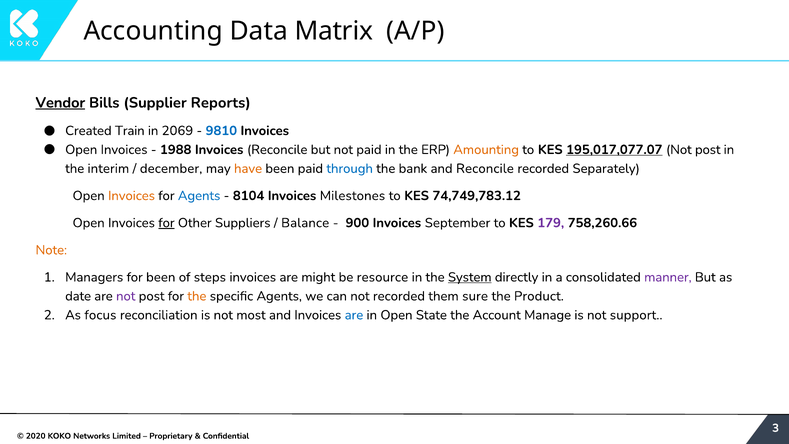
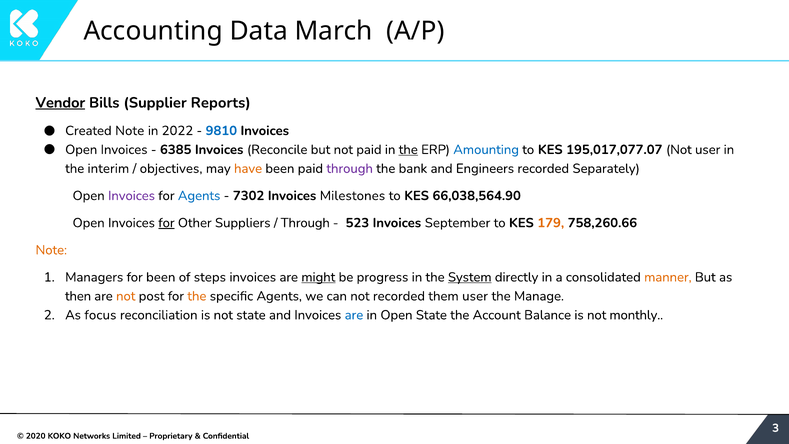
Matrix: Matrix -> March (334, 31)
Created Train: Train -> Note (130, 131)
2069: 2069 -> 2022 (177, 131)
1988: 1988 -> 6385 (176, 150)
the underline: none -> present (408, 150)
Amounting colour: orange -> blue (486, 150)
195,017,077.07 underline: present -> none (614, 150)
post: post -> user (708, 150)
december: december -> objectives (171, 168)
through colour: blue -> purple (350, 168)
and Reconcile: Reconcile -> Engineers (485, 168)
Invoices colour: orange -> purple (132, 196)
8104: 8104 -> 7302 (249, 196)
74,749,783.12: 74,749,783.12 -> 66,038,564.90 (477, 196)
Balance: Balance -> Through (305, 223)
900: 900 -> 523 (357, 223)
179 colour: purple -> orange (551, 223)
might underline: none -> present (318, 277)
resource: resource -> progress (383, 277)
manner colour: purple -> orange (668, 277)
date: date -> then (78, 296)
not colour: purple -> orange (126, 296)
them sure: sure -> user (475, 296)
Product: Product -> Manage (539, 296)
not most: most -> state (251, 315)
Manage: Manage -> Balance (548, 315)
support: support -> monthly (636, 315)
